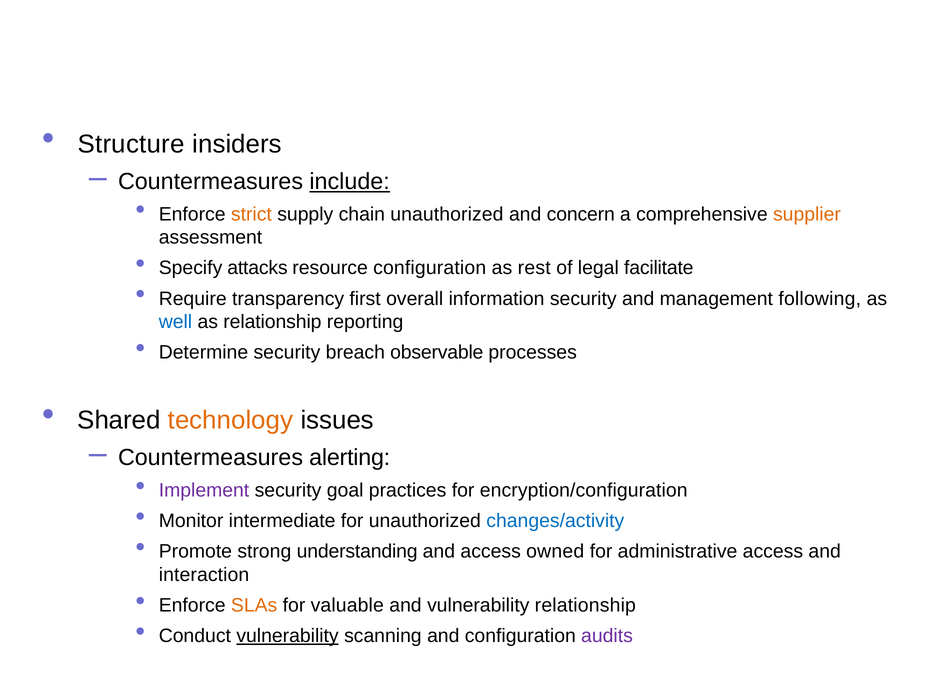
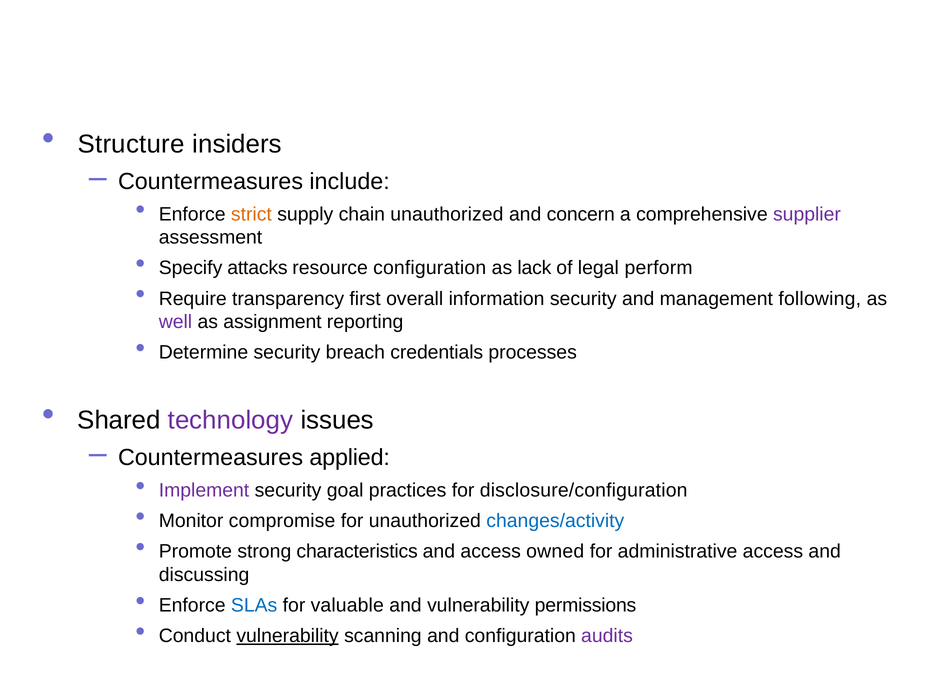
include underline: present -> none (350, 182)
supplier colour: orange -> purple (807, 214)
rest: rest -> lack (534, 268)
facilitate: facilitate -> perform (659, 268)
well colour: blue -> purple (175, 322)
as relationship: relationship -> assignment (272, 322)
observable: observable -> credentials (437, 353)
technology colour: orange -> purple (231, 420)
alerting: alerting -> applied (350, 458)
encryption/configuration: encryption/configuration -> disclosure/configuration (584, 490)
intermediate: intermediate -> compromise (282, 521)
understanding: understanding -> characteristics (357, 551)
interaction: interaction -> discussing (204, 575)
SLAs colour: orange -> blue (254, 605)
vulnerability relationship: relationship -> permissions (586, 605)
